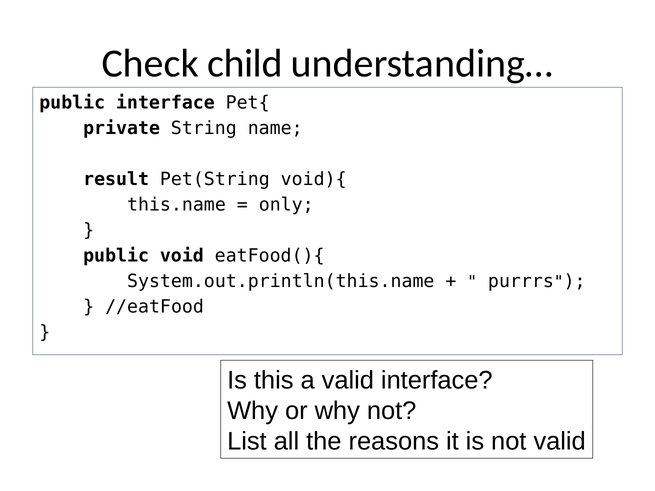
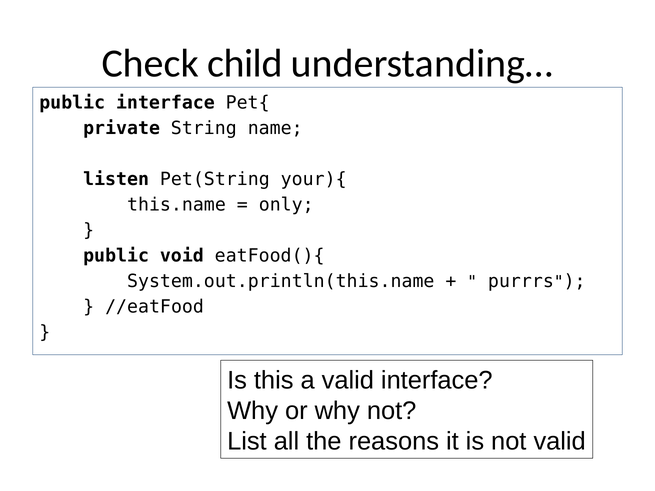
result: result -> listen (116, 179)
void){: void){ -> your){ (314, 179)
